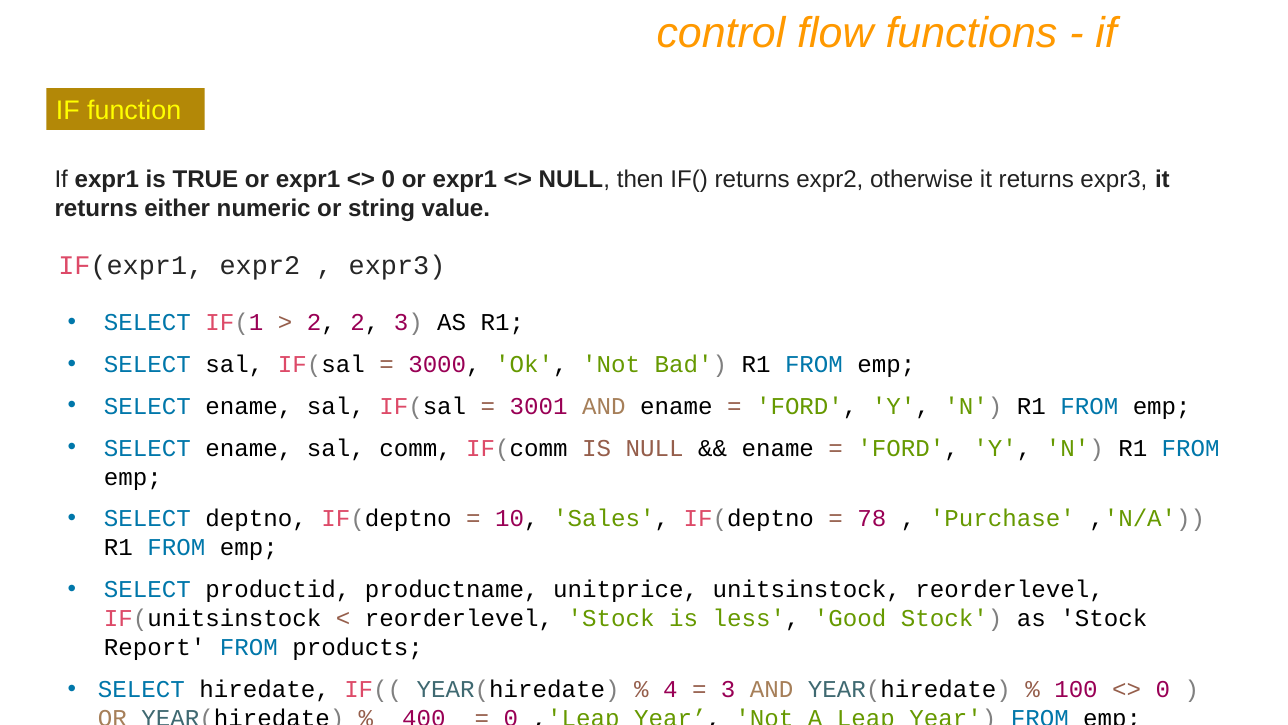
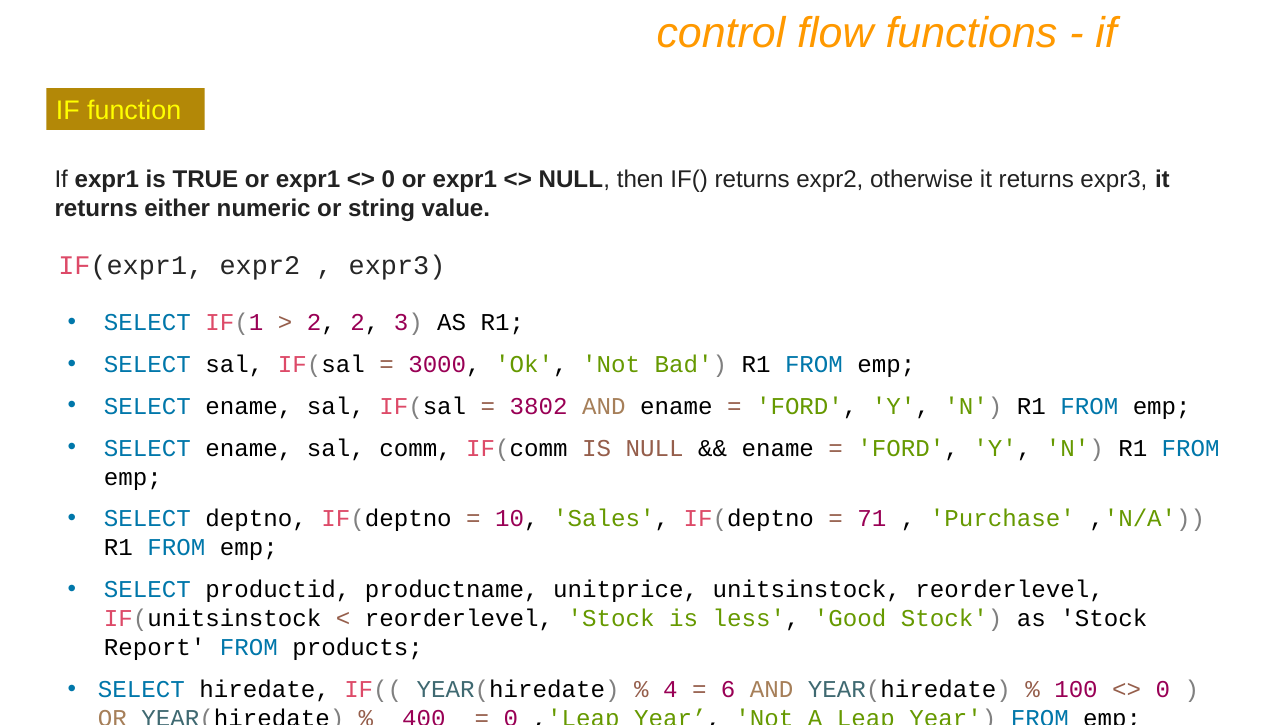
3001: 3001 -> 3802 (539, 406)
78: 78 -> 71 (872, 519)
3: 3 -> 6 (728, 689)
